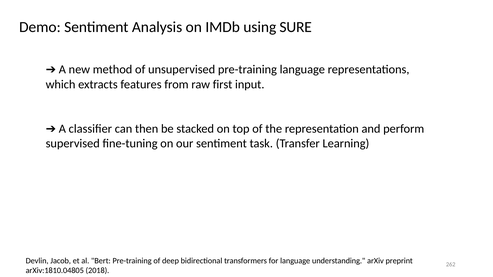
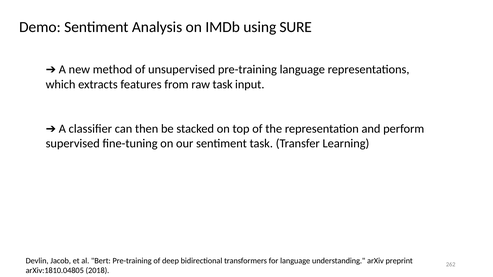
raw first: first -> task (223, 84)
